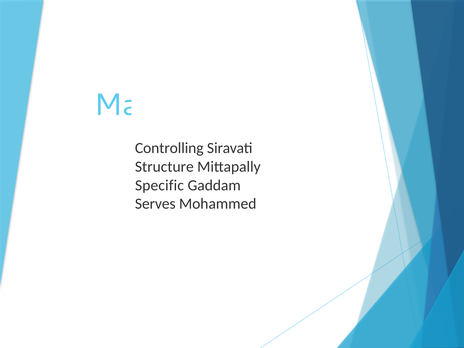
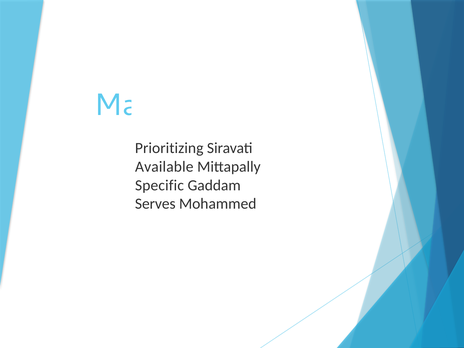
Controlling: Controlling -> Prioritizing (169, 148)
Structure: Structure -> Available (164, 167)
